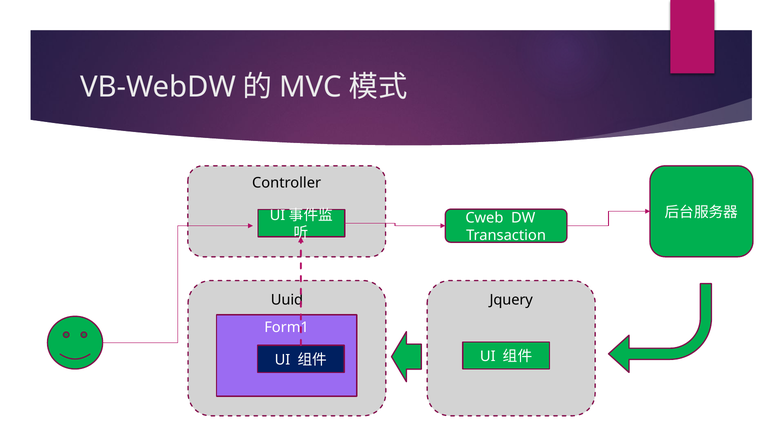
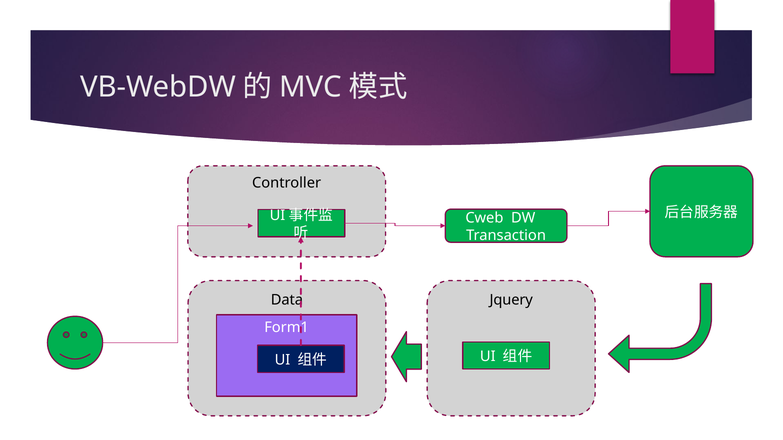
Uuid: Uuid -> Data (287, 300)
